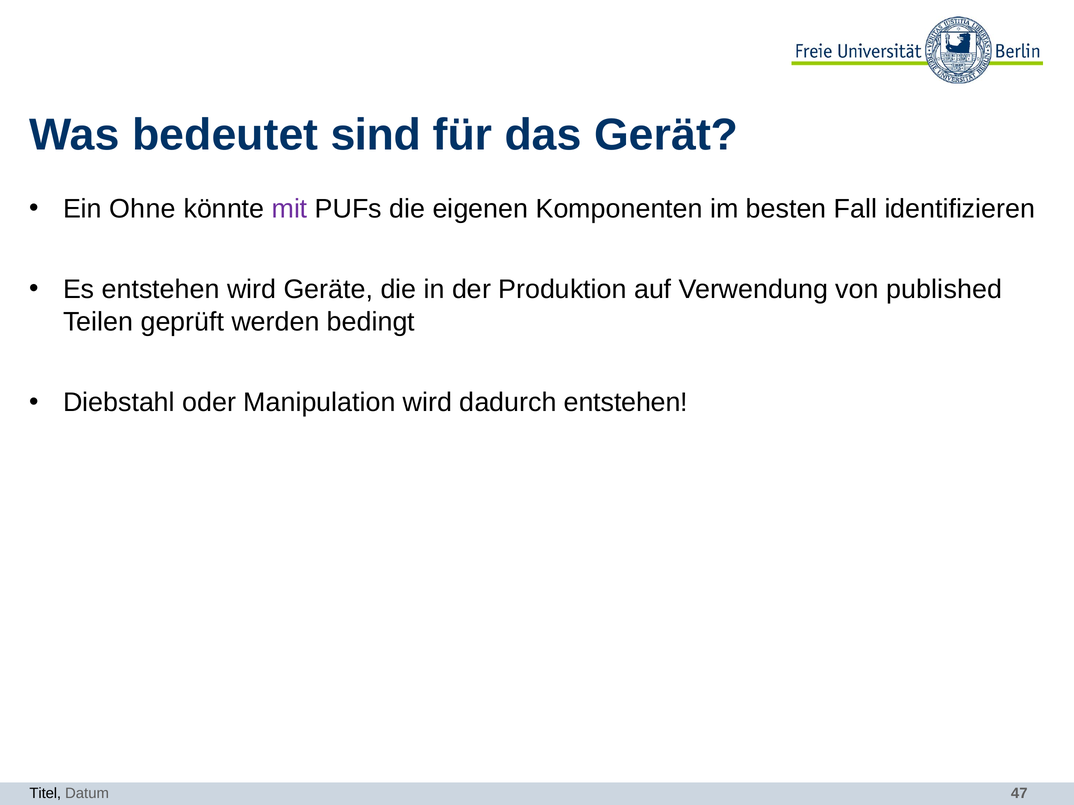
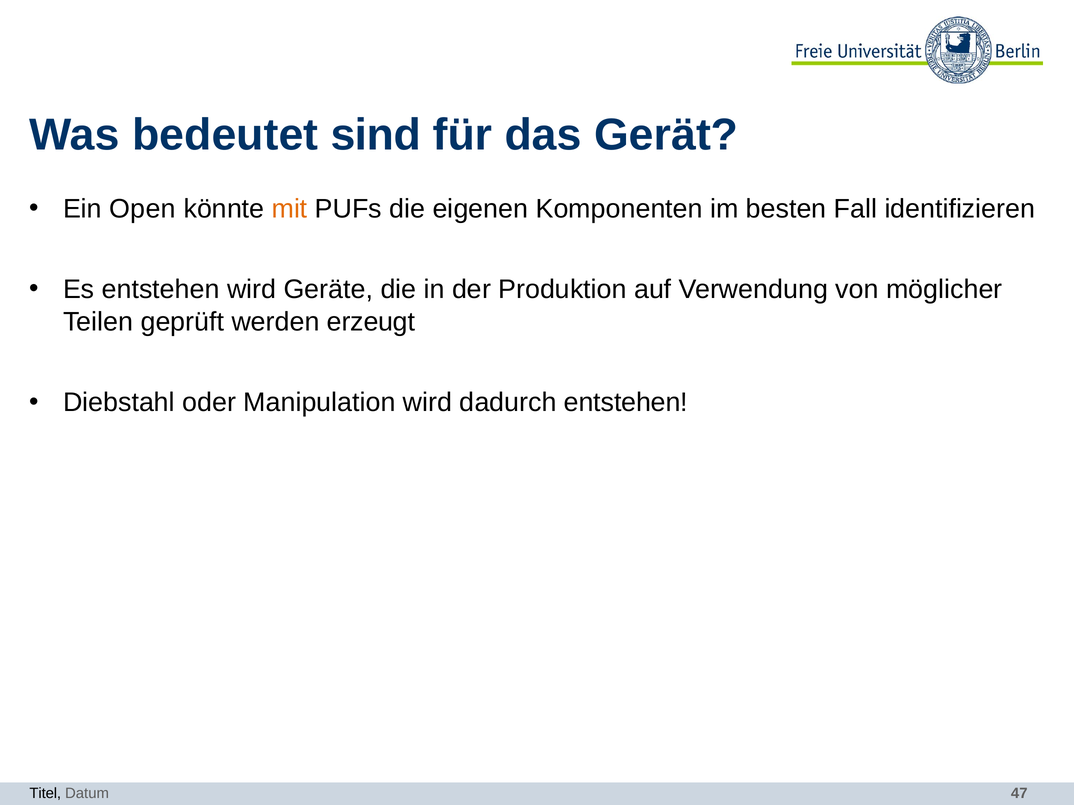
Ohne: Ohne -> Open (143, 209)
mit colour: purple -> orange (290, 209)
published: published -> möglicher (944, 289)
bedingt: bedingt -> erzeugt (371, 322)
